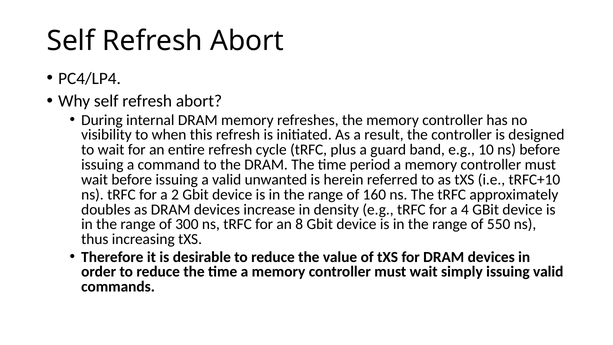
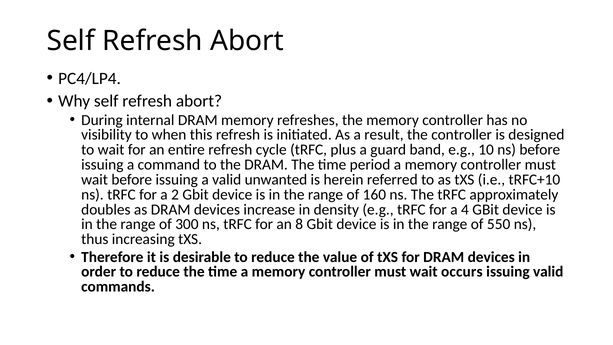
simply: simply -> occurs (462, 272)
